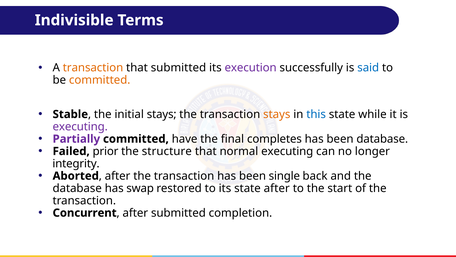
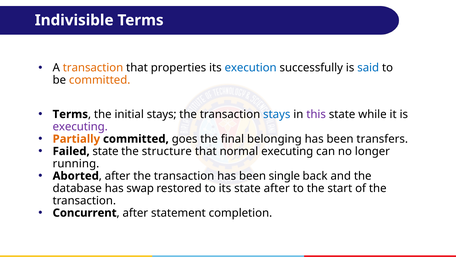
that submitted: submitted -> properties (179, 68)
execution colour: purple -> blue (251, 68)
Stable: Stable -> Terms (70, 114)
stays colour: orange -> blue (277, 114)
this colour: blue -> purple (316, 114)
Partially colour: purple -> orange (76, 139)
have: have -> goes (185, 139)
completes: completes -> belonging (274, 139)
been database: database -> transfers (382, 139)
Failed prior: prior -> state (106, 151)
integrity: integrity -> running (76, 163)
after submitted: submitted -> statement (178, 213)
